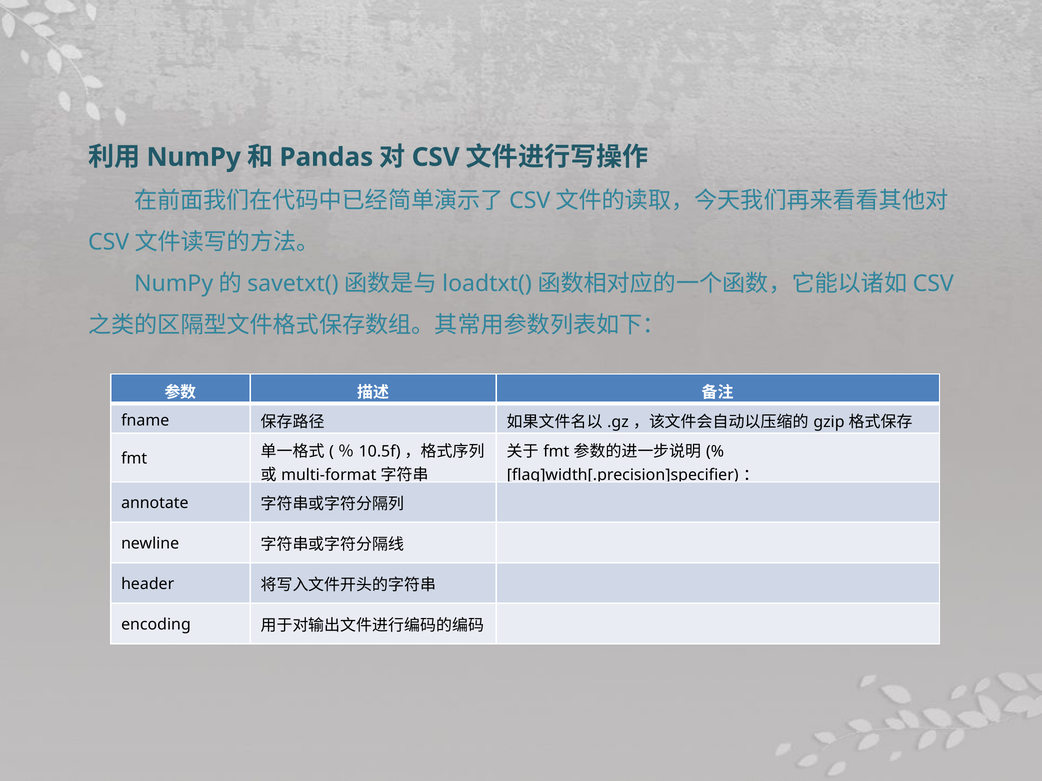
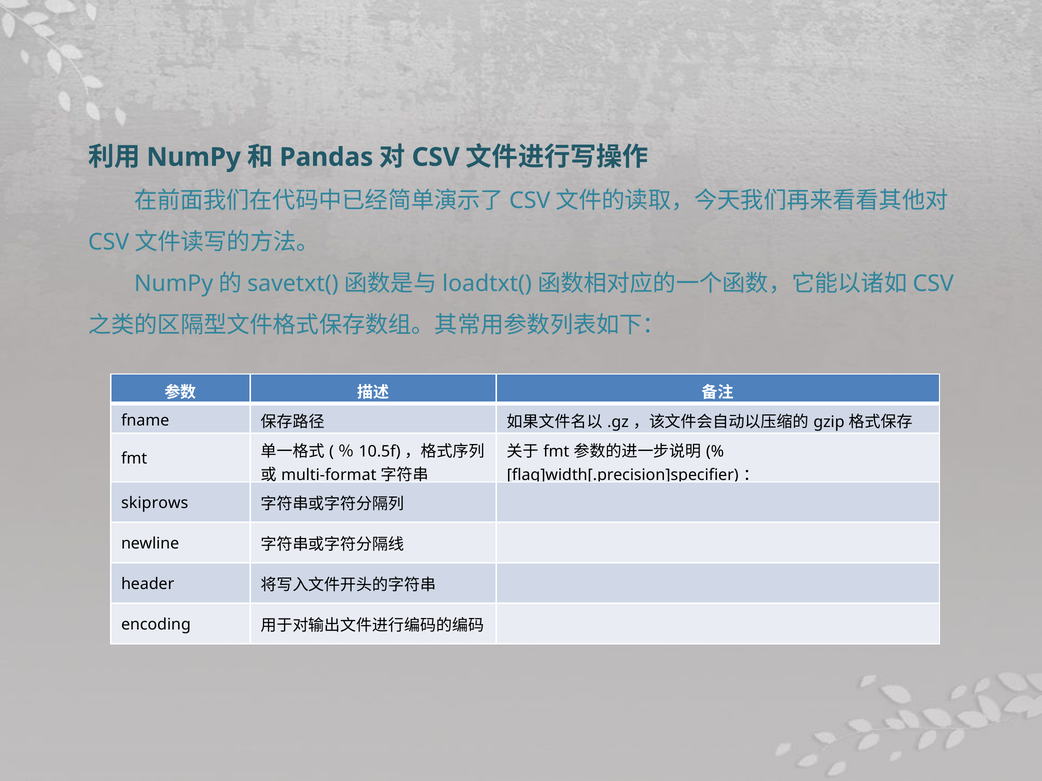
annotate: annotate -> skiprows (155, 503)
